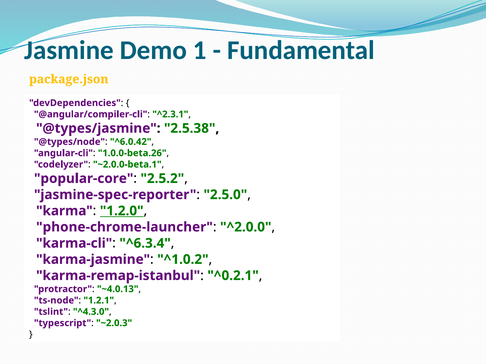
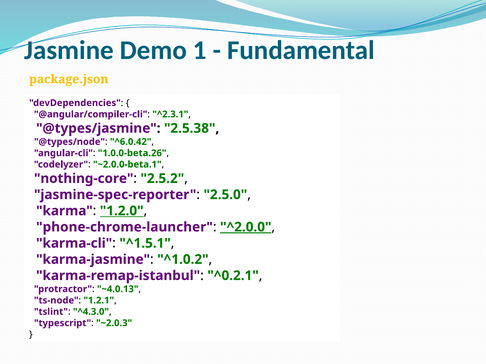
popular-core: popular-core -> nothing-core (84, 179)
^2.0.0 underline: none -> present (246, 227)
^6.3.4: ^6.3.4 -> ^1.5.1 (145, 244)
